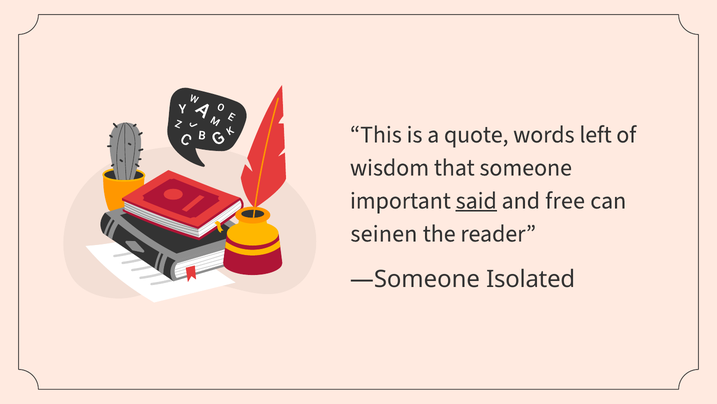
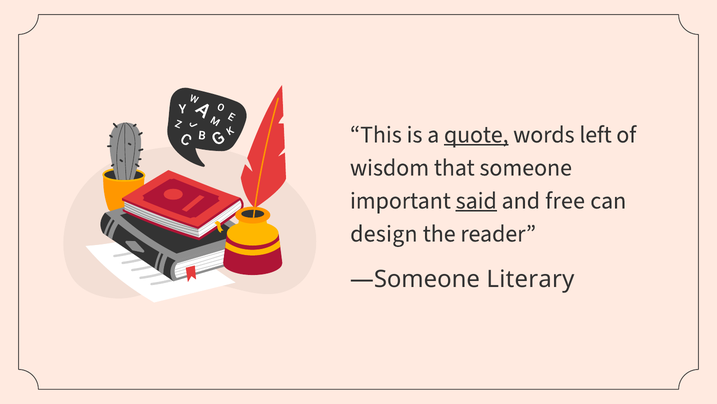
quote underline: none -> present (476, 134)
seinen: seinen -> design (384, 233)
Isolated: Isolated -> Literary (530, 279)
